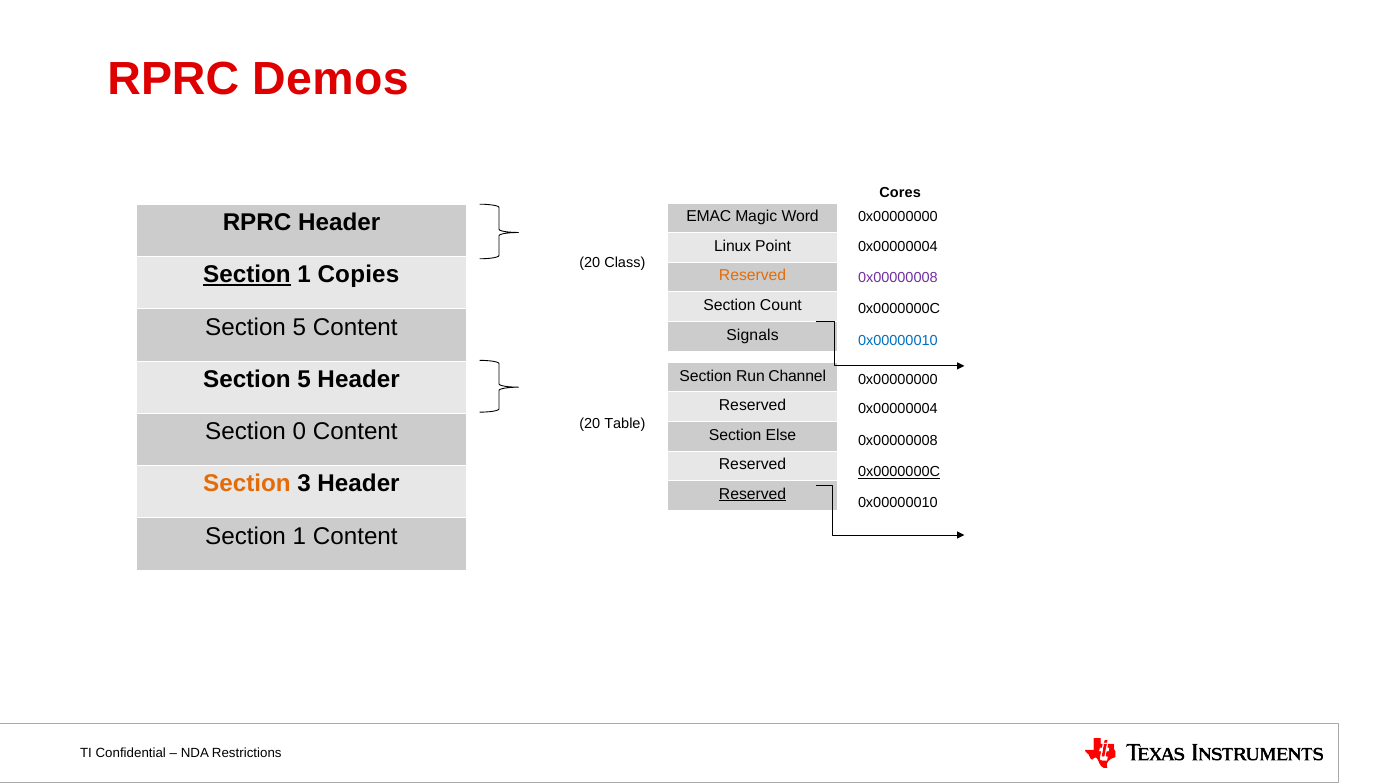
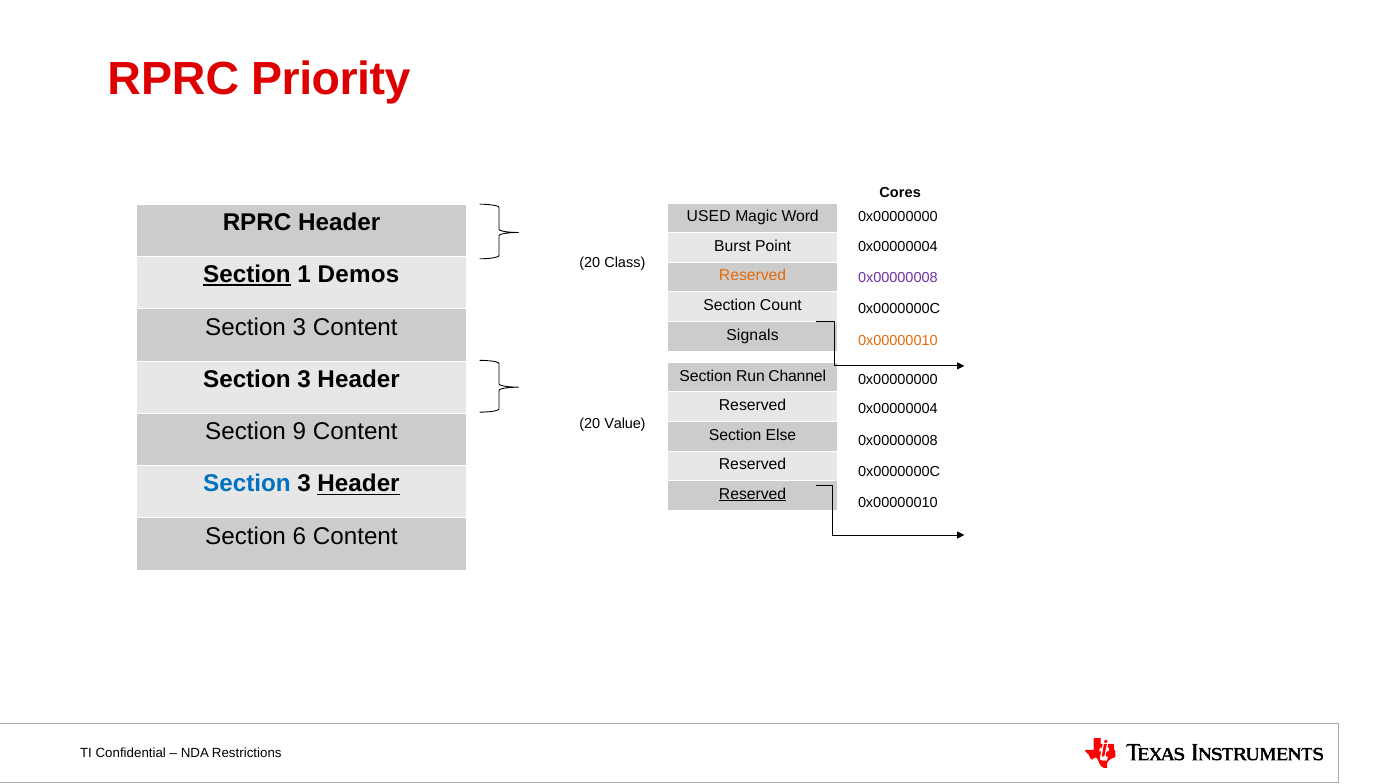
Demos: Demos -> Priority (331, 79)
EMAC: EMAC -> USED (709, 216)
Linux: Linux -> Burst (733, 246)
Copies: Copies -> Demos (358, 275)
5: 5 -> 3 (299, 327)
0x00000010 colour: blue -> orange (898, 341)
5: 5 -> 3 (304, 379)
Table: Table -> Value (625, 424)
0: 0 -> 9 (299, 432)
0x0000000C underline: present -> none (899, 472)
Section colour: orange -> blue (247, 484)
Header underline: none -> present (359, 484)
1: 1 -> 6 (299, 536)
